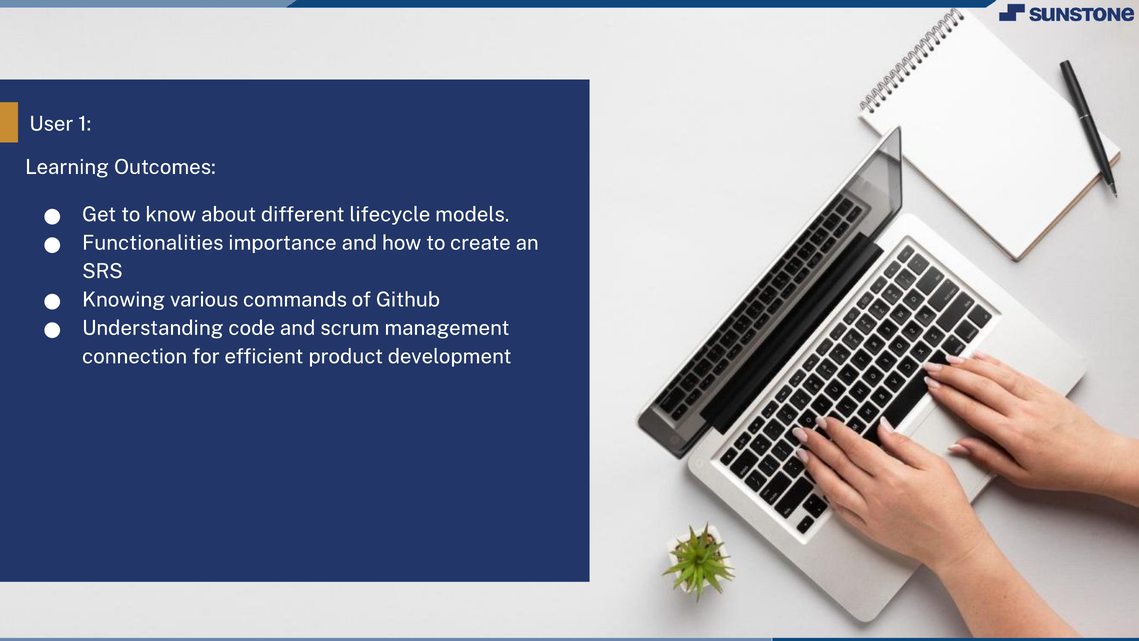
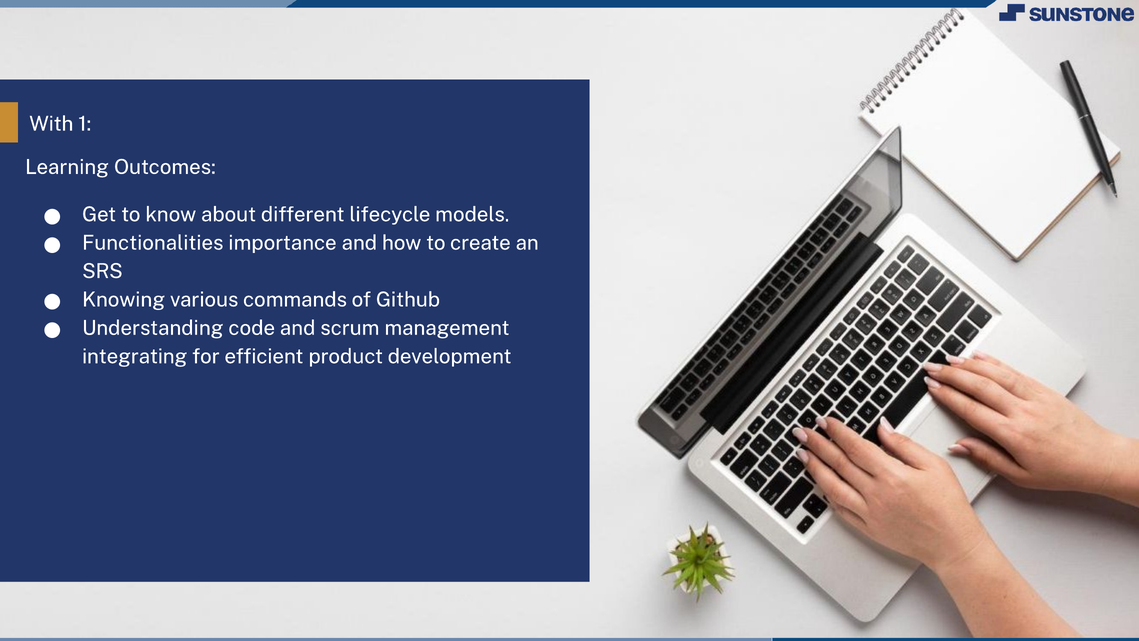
User: User -> With (51, 124)
connection: connection -> integrating (135, 356)
